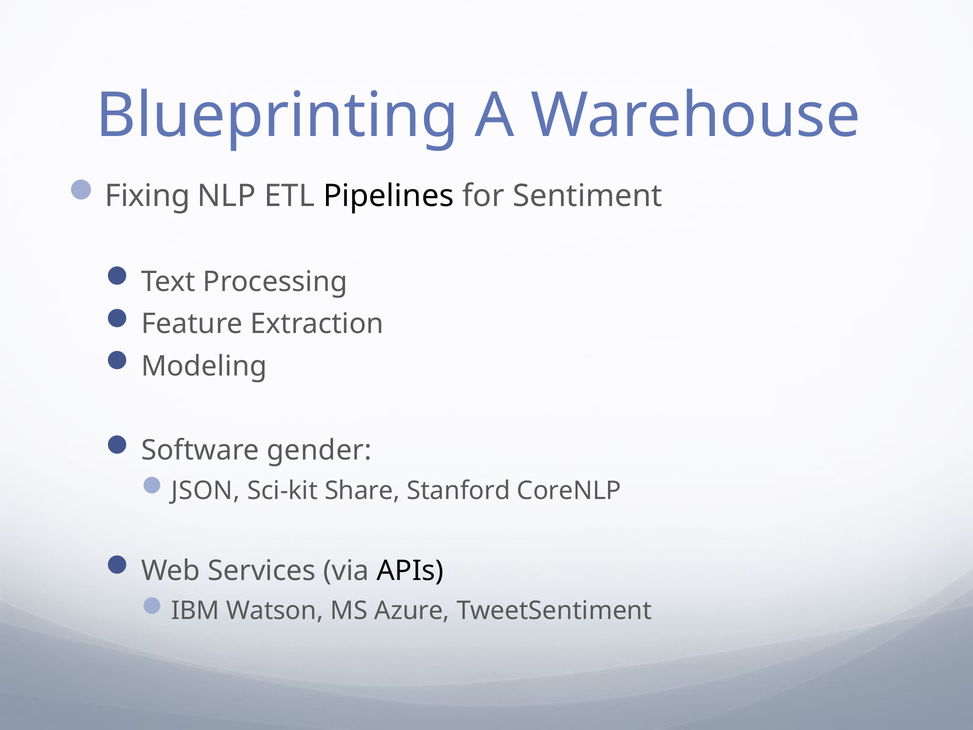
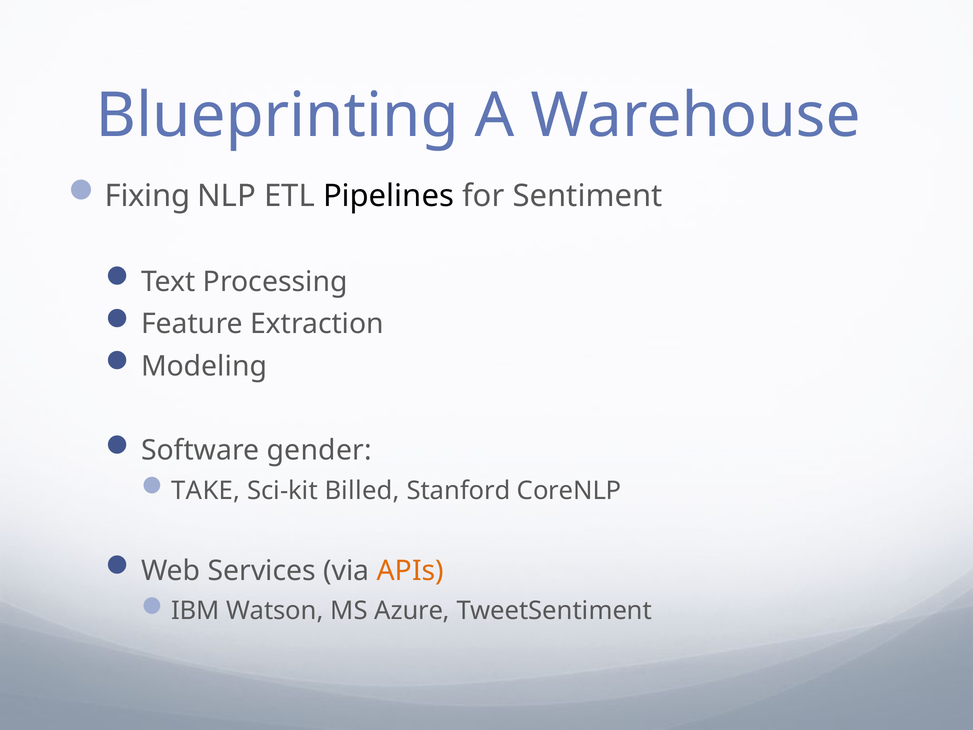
JSON: JSON -> TAKE (206, 491)
Share: Share -> Billed (362, 491)
APIs colour: black -> orange (410, 570)
